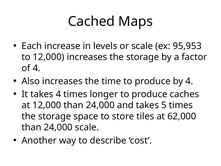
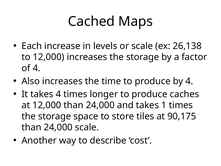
95,953: 95,953 -> 26,138 (187, 46)
5: 5 -> 1 (164, 105)
62,000: 62,000 -> 90,175 (182, 116)
